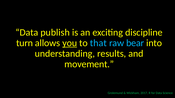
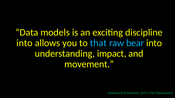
publish: publish -> models (55, 32)
turn: turn -> into (24, 43)
you underline: present -> none (70, 43)
results: results -> impact (112, 54)
